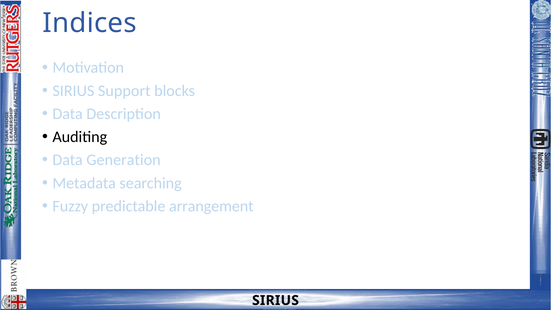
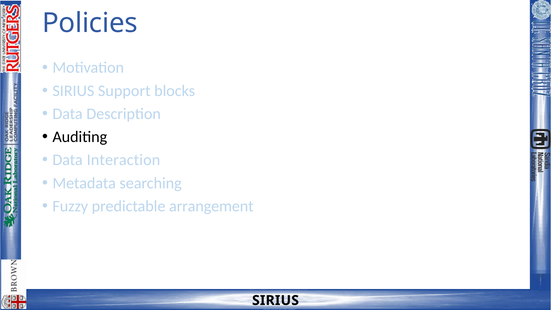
Indices: Indices -> Policies (90, 23)
Generation: Generation -> Interaction (123, 160)
